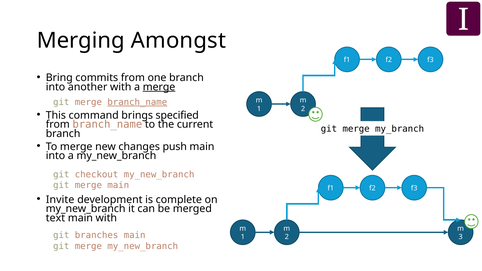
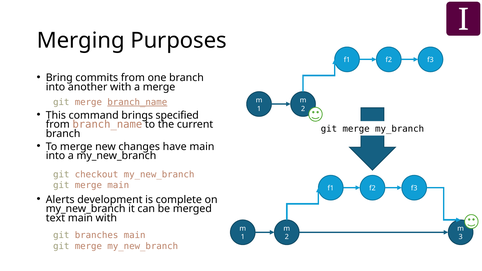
Amongst: Amongst -> Purposes (179, 40)
merge underline: present -> none (159, 87)
push: push -> have (175, 147)
Invite: Invite -> Alerts (60, 200)
